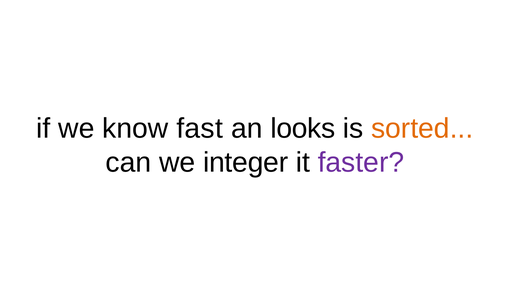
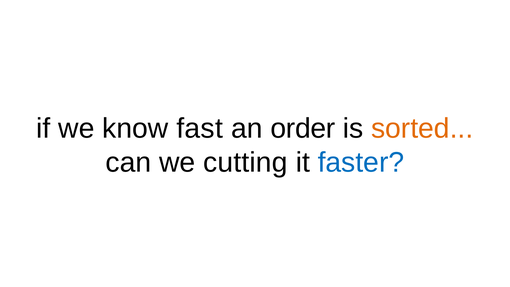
looks: looks -> order (303, 128)
integer: integer -> cutting (245, 162)
faster colour: purple -> blue (361, 162)
